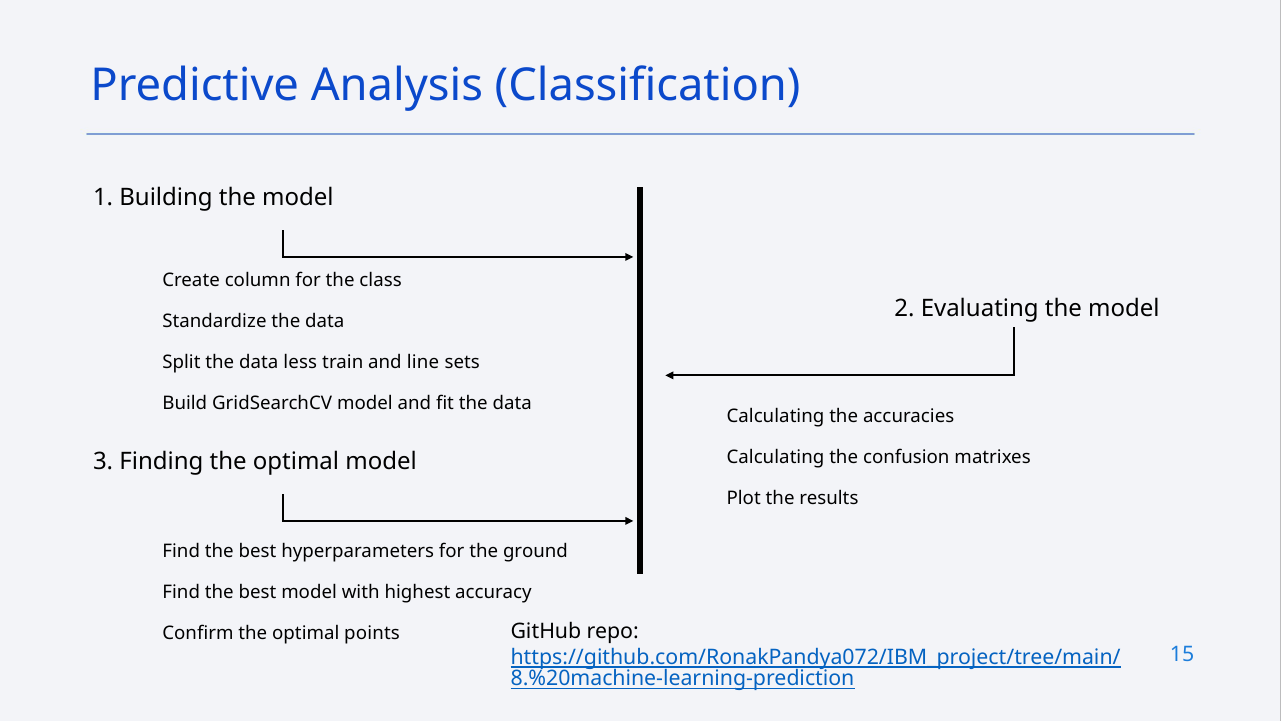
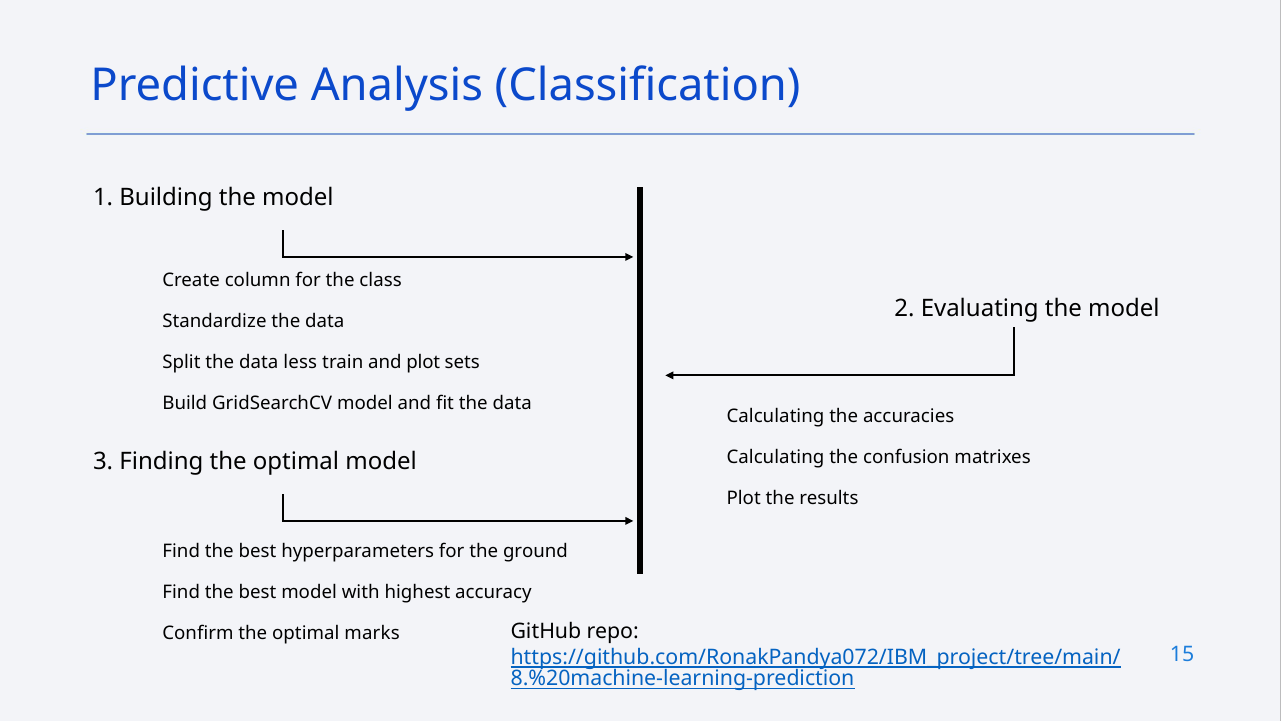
and line: line -> plot (423, 362)
points: points -> marks (372, 633)
